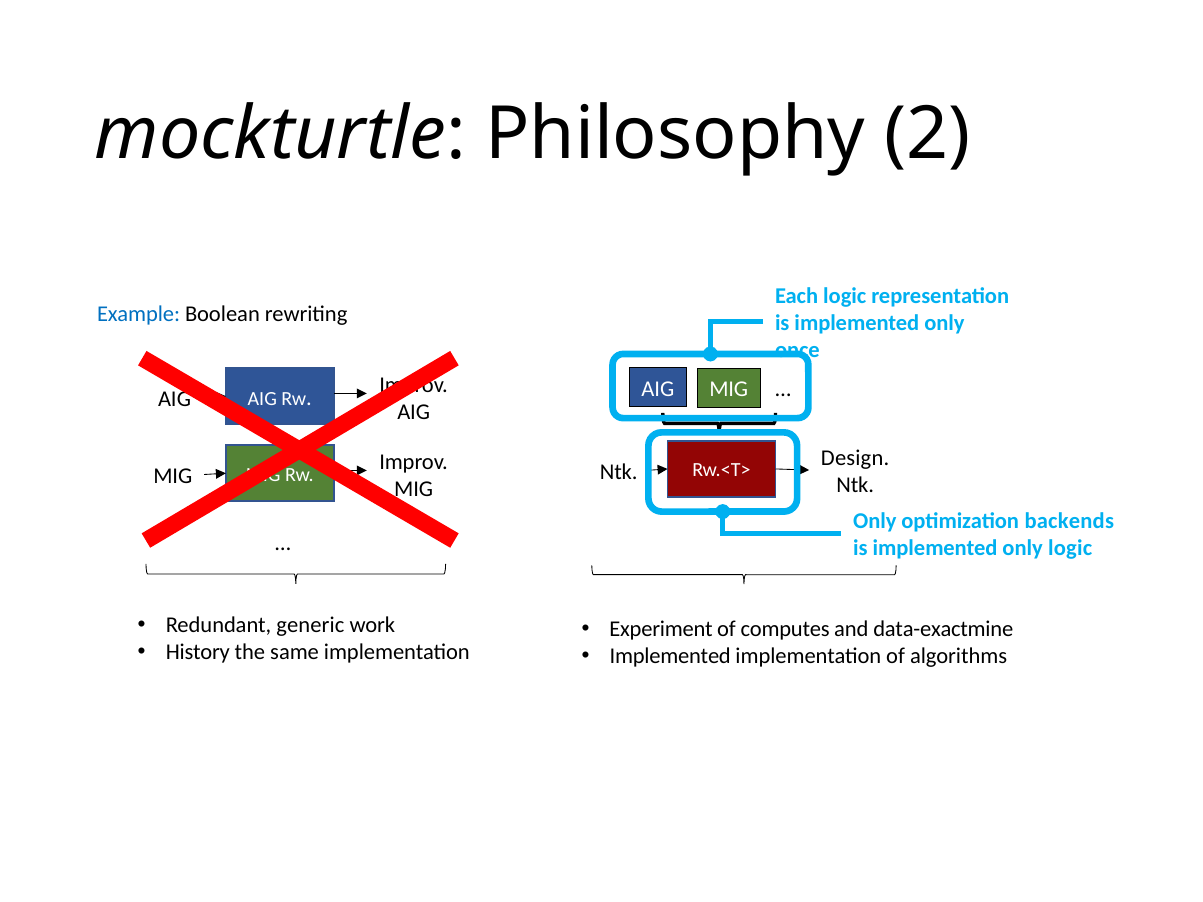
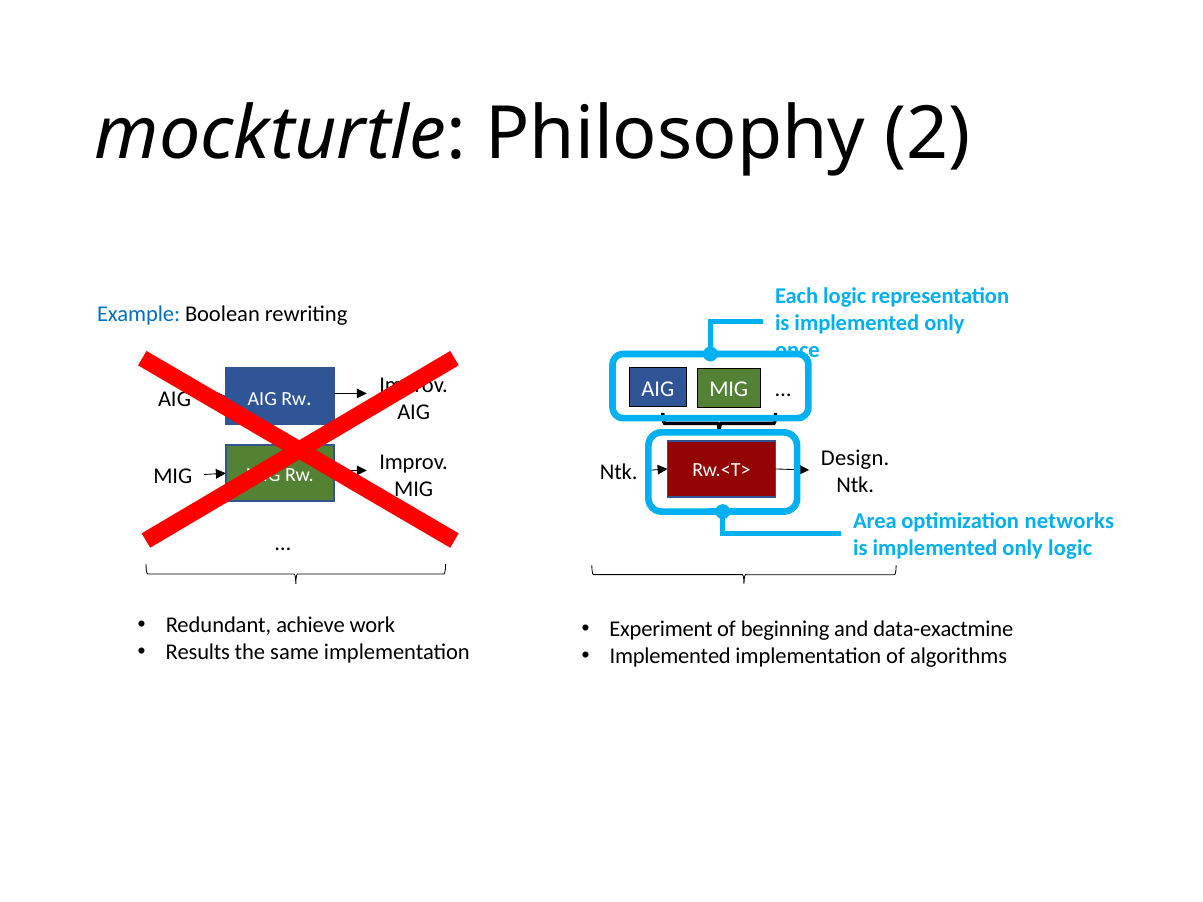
Only: Only -> Area (875, 521)
backends: backends -> networks (1069, 521)
generic: generic -> achieve (311, 626)
computes: computes -> beginning (785, 629)
History: History -> Results (198, 653)
